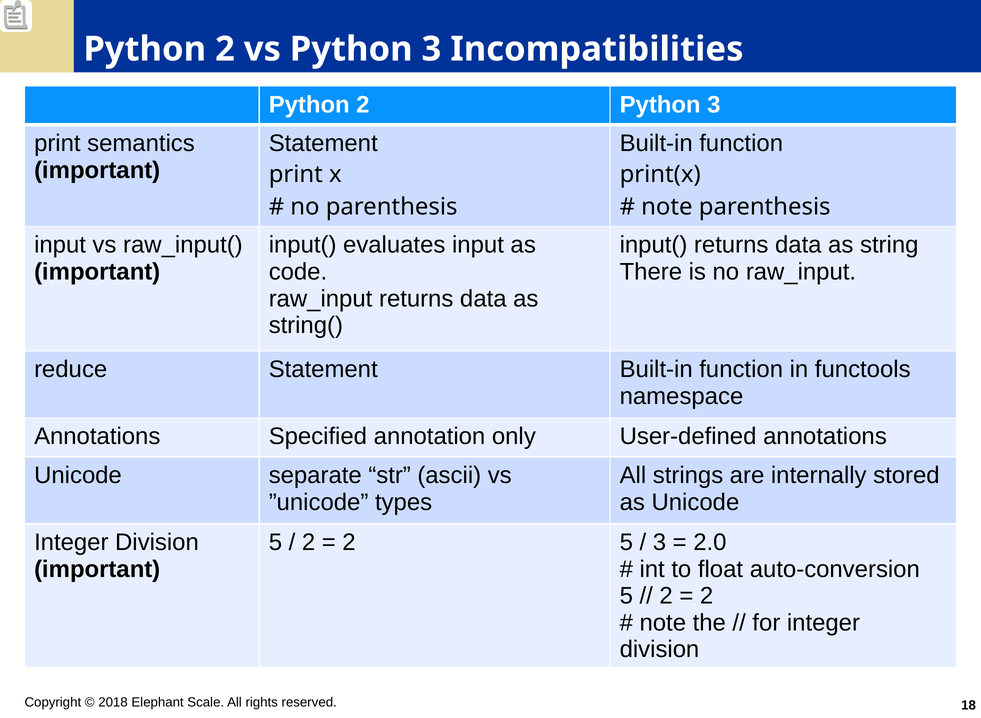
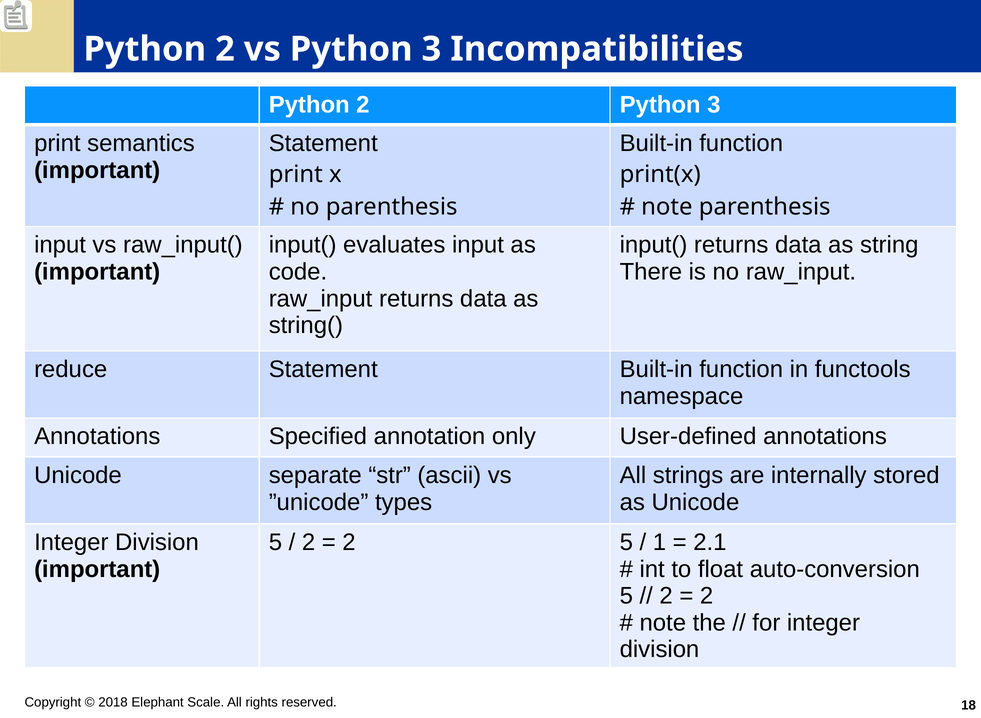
3: 3 -> 1 (659, 542)
2.0: 2.0 -> 2.1 (710, 542)
